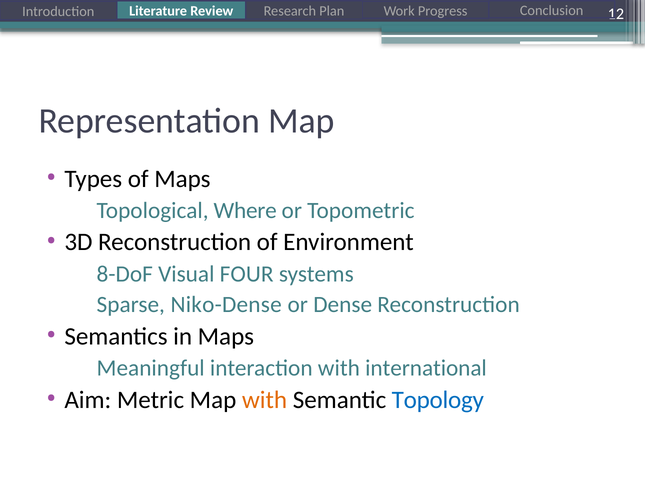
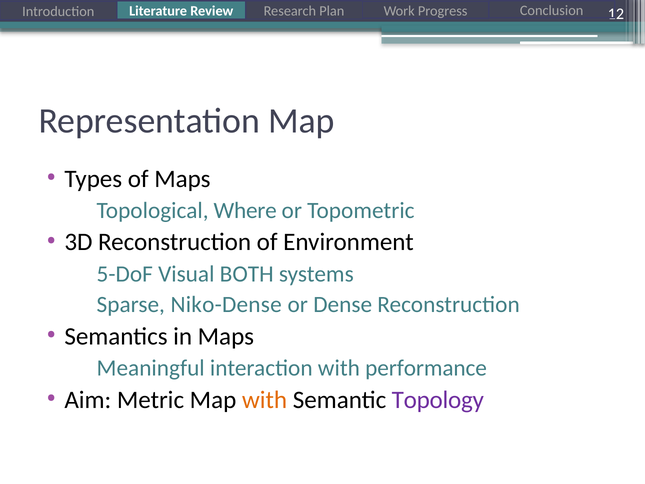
8-DoF: 8-DoF -> 5-DoF (125, 274)
FOUR: FOUR -> BOTH (247, 274)
international: international -> performance (426, 368)
Topology colour: blue -> purple (438, 400)
